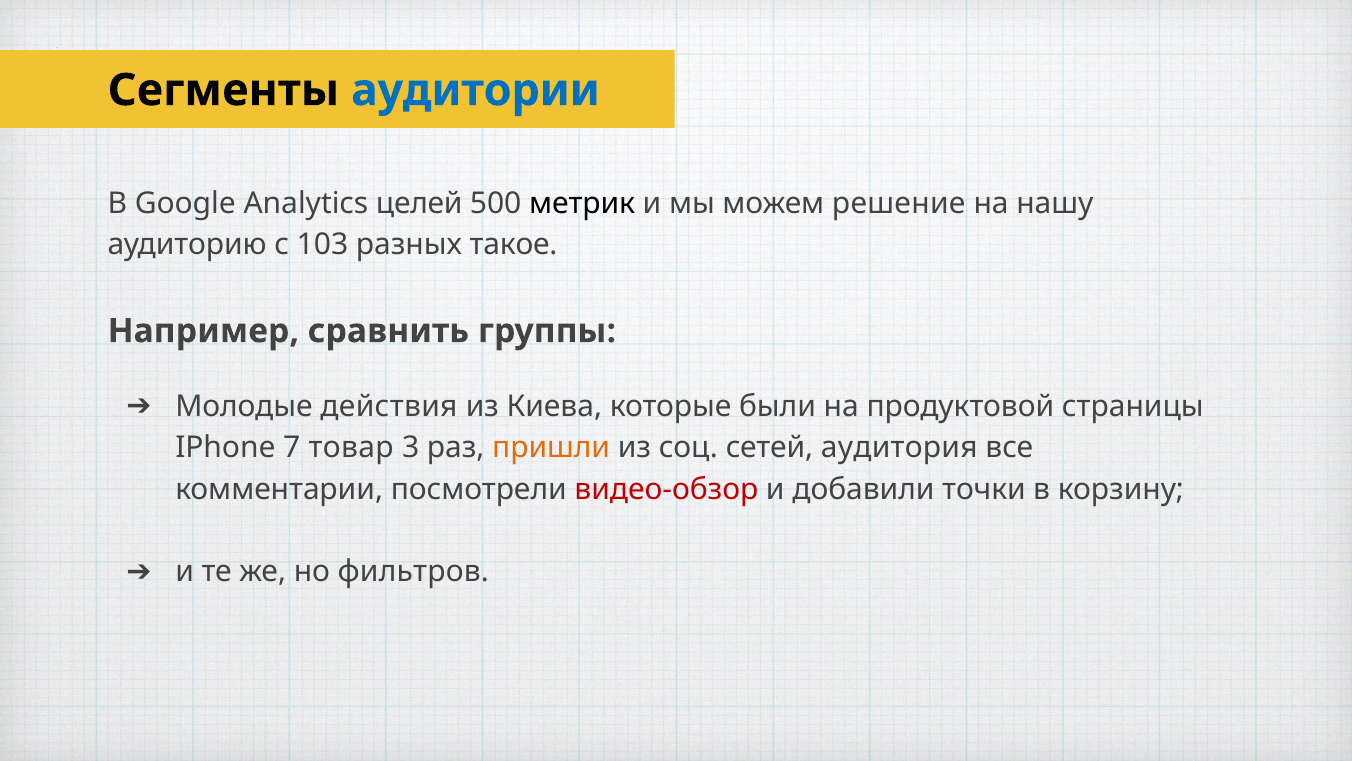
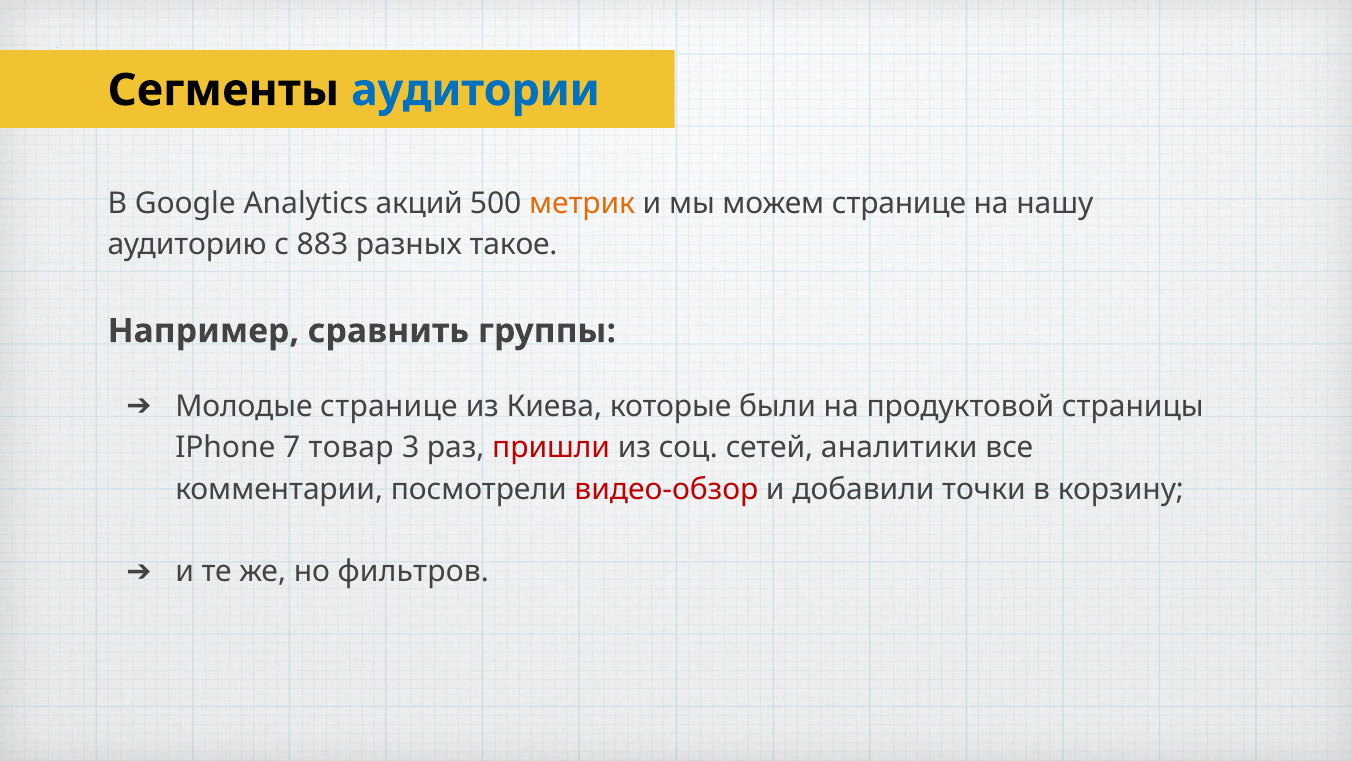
целей: целей -> акций (419, 203)
метрик colour: black -> orange (582, 203)
можем решение: решение -> странице (899, 203)
103: 103 -> 883 (323, 245)
Молодые действия: действия -> странице (389, 406)
пришли colour: orange -> red (551, 447)
аудитория: аудитория -> аналитики (899, 447)
